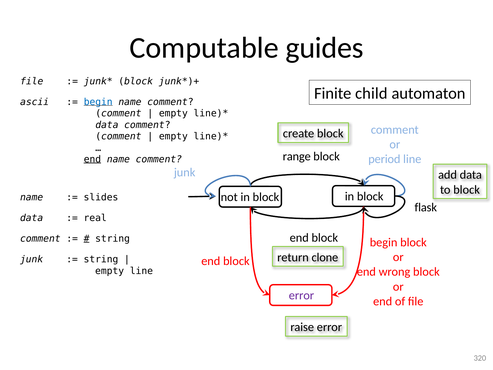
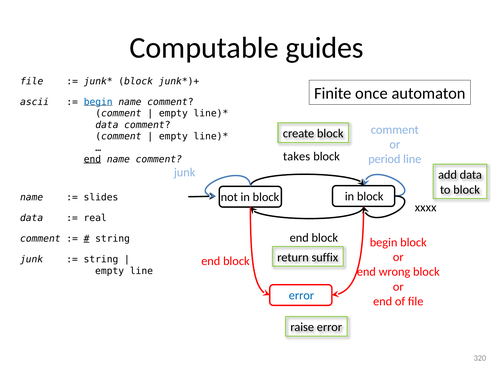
child: child -> once (371, 93)
range: range -> takes (297, 156)
flask: flask -> xxxx (426, 207)
clone: clone -> suffix (325, 257)
error colour: purple -> blue (301, 295)
